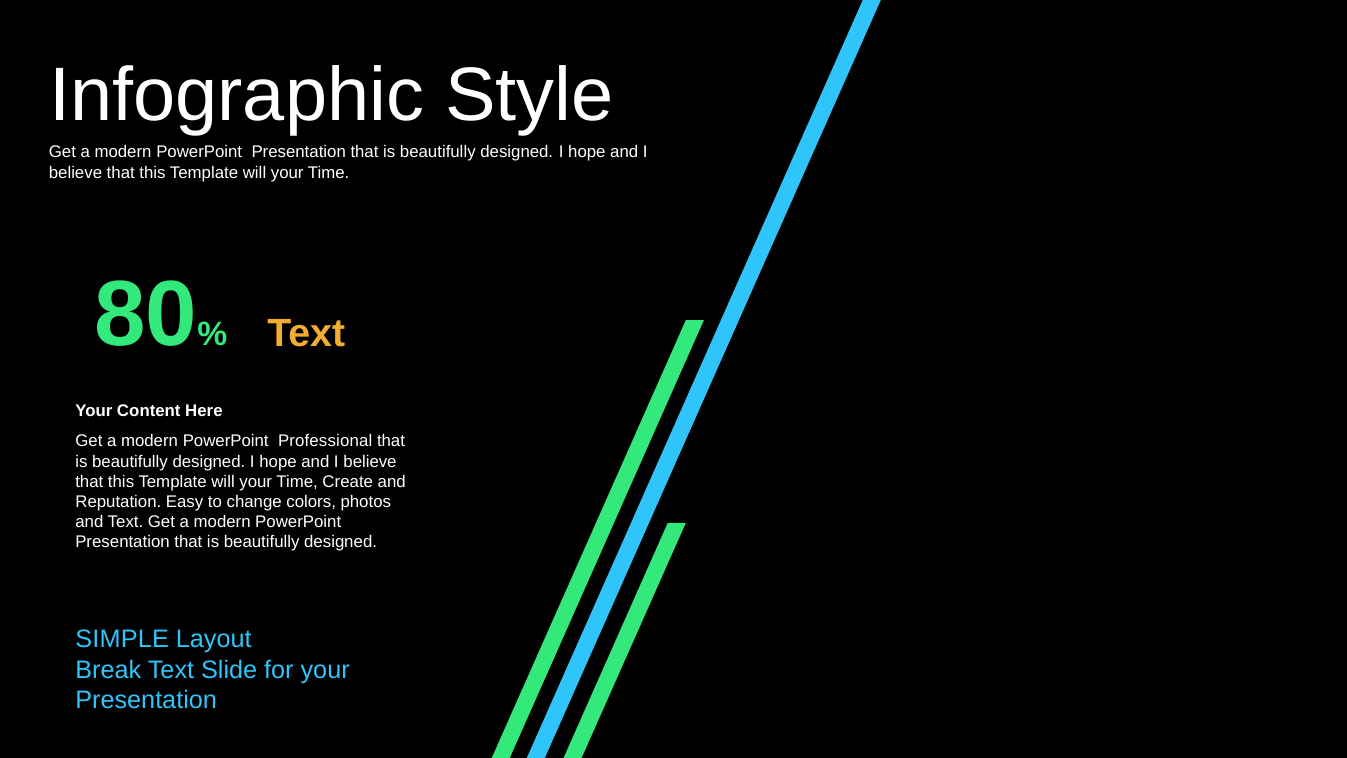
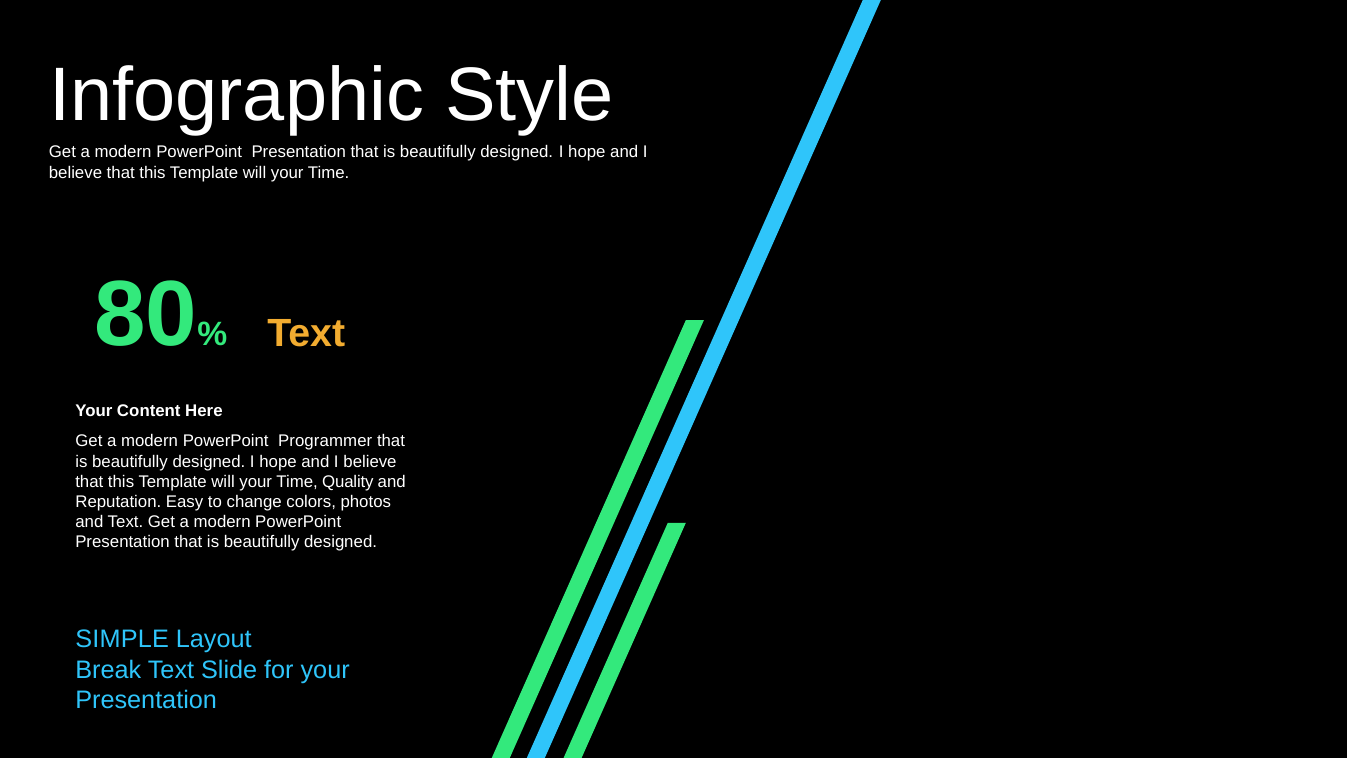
Professional: Professional -> Programmer (325, 441)
Create: Create -> Quality (348, 482)
